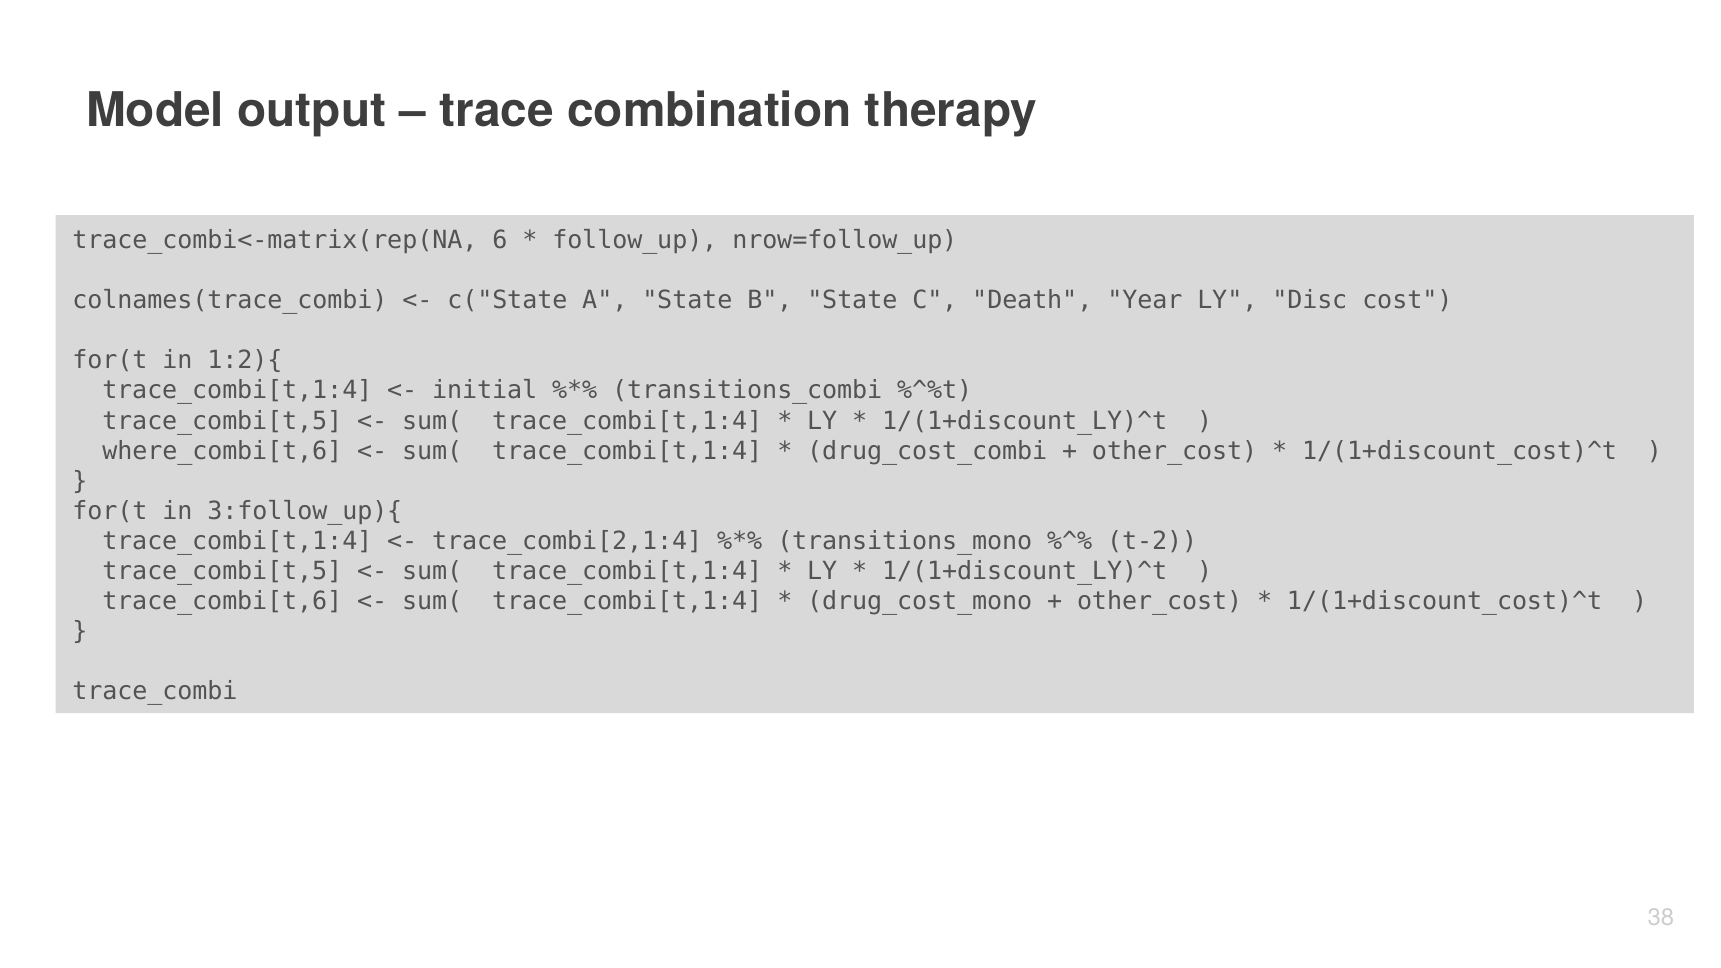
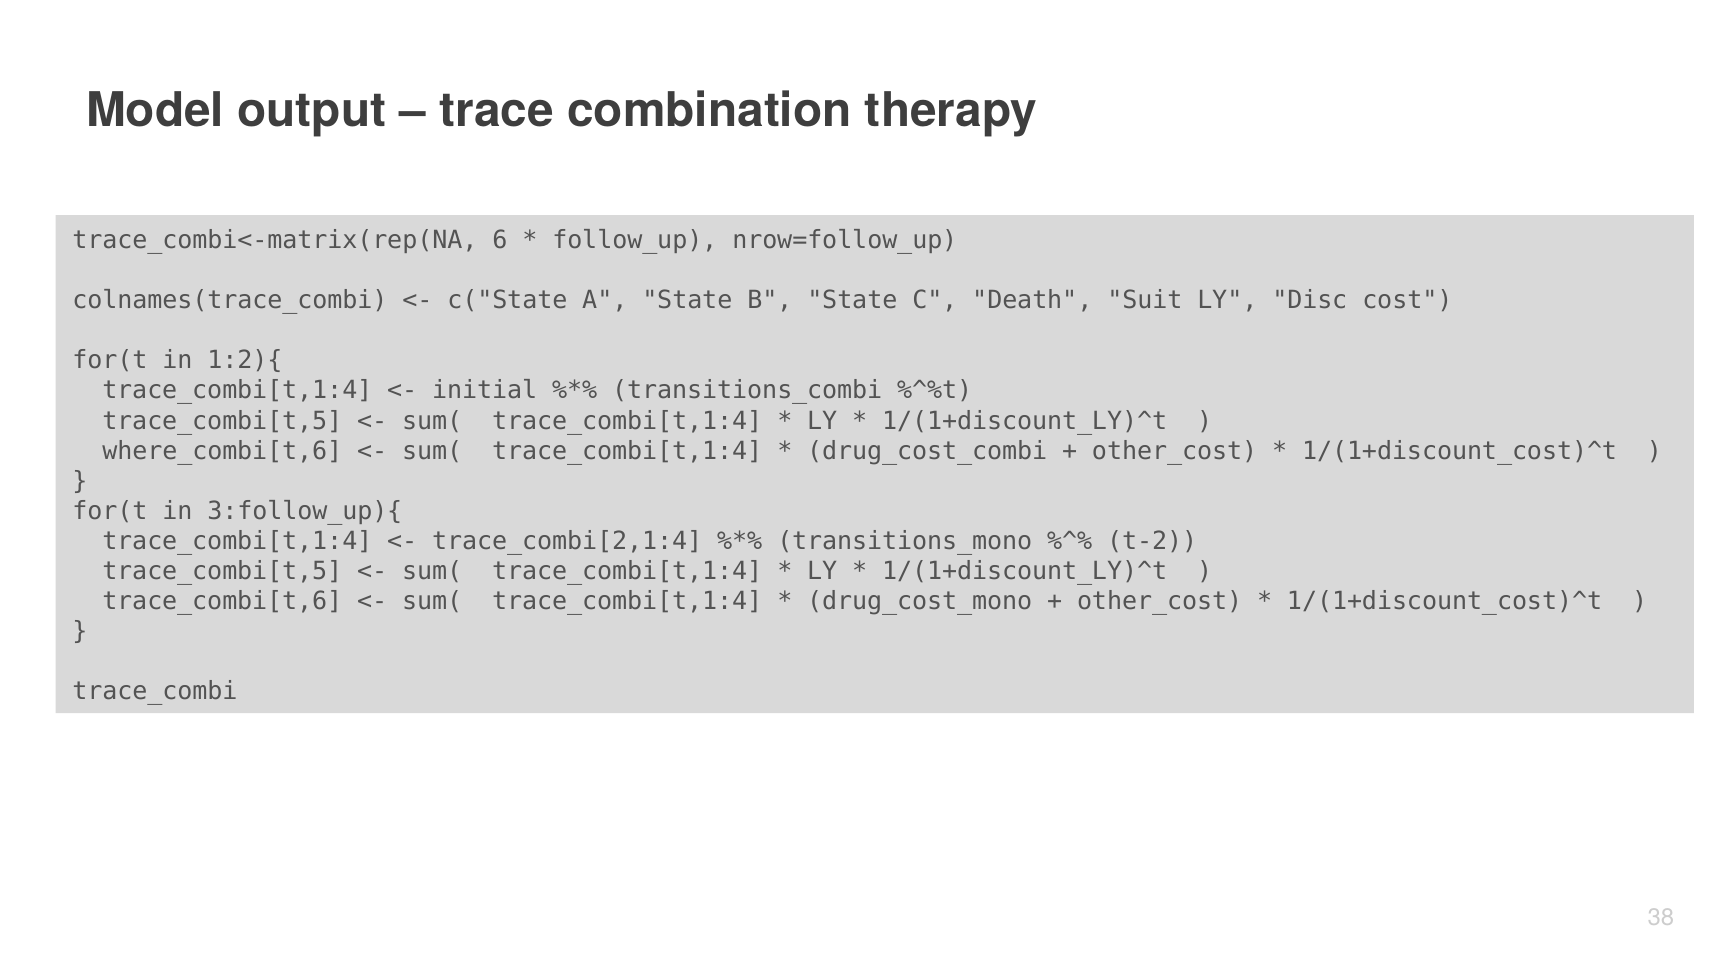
Year: Year -> Suit (1145, 300)
